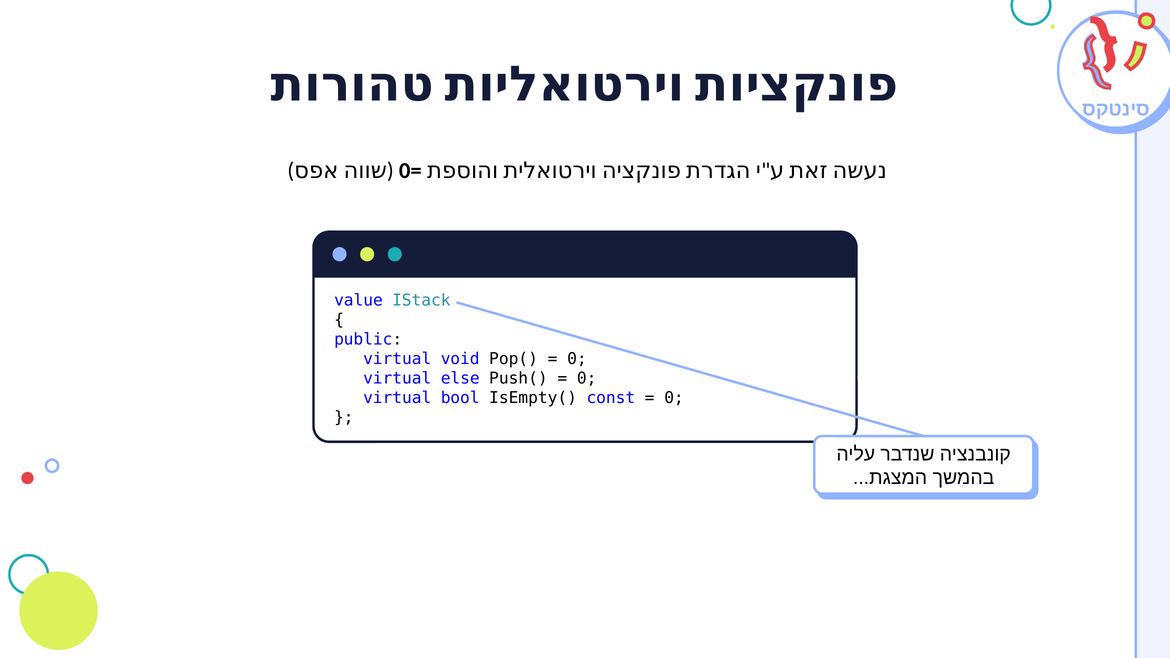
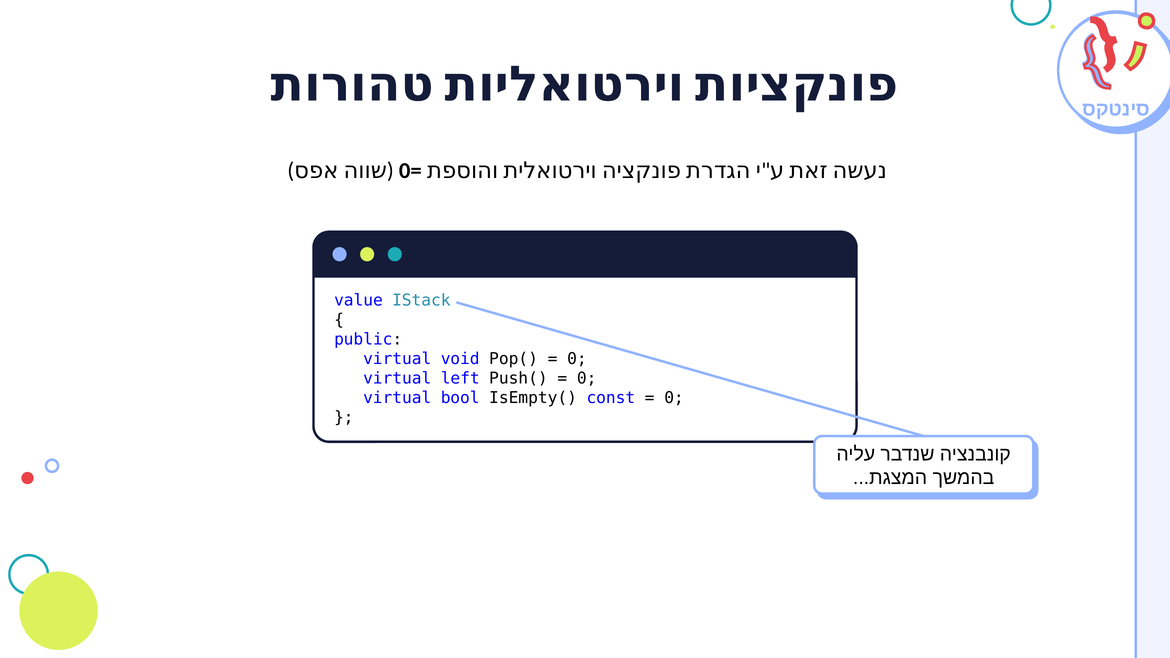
else: else -> left (460, 378)
